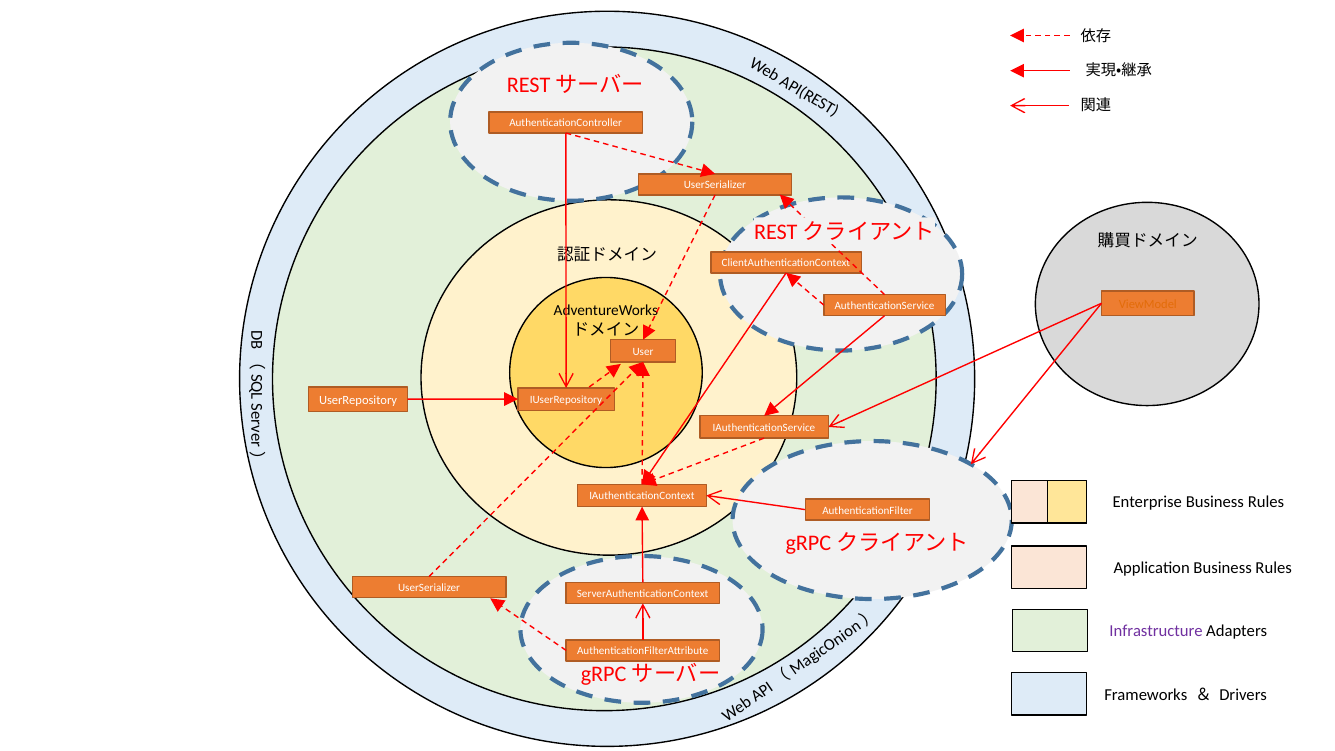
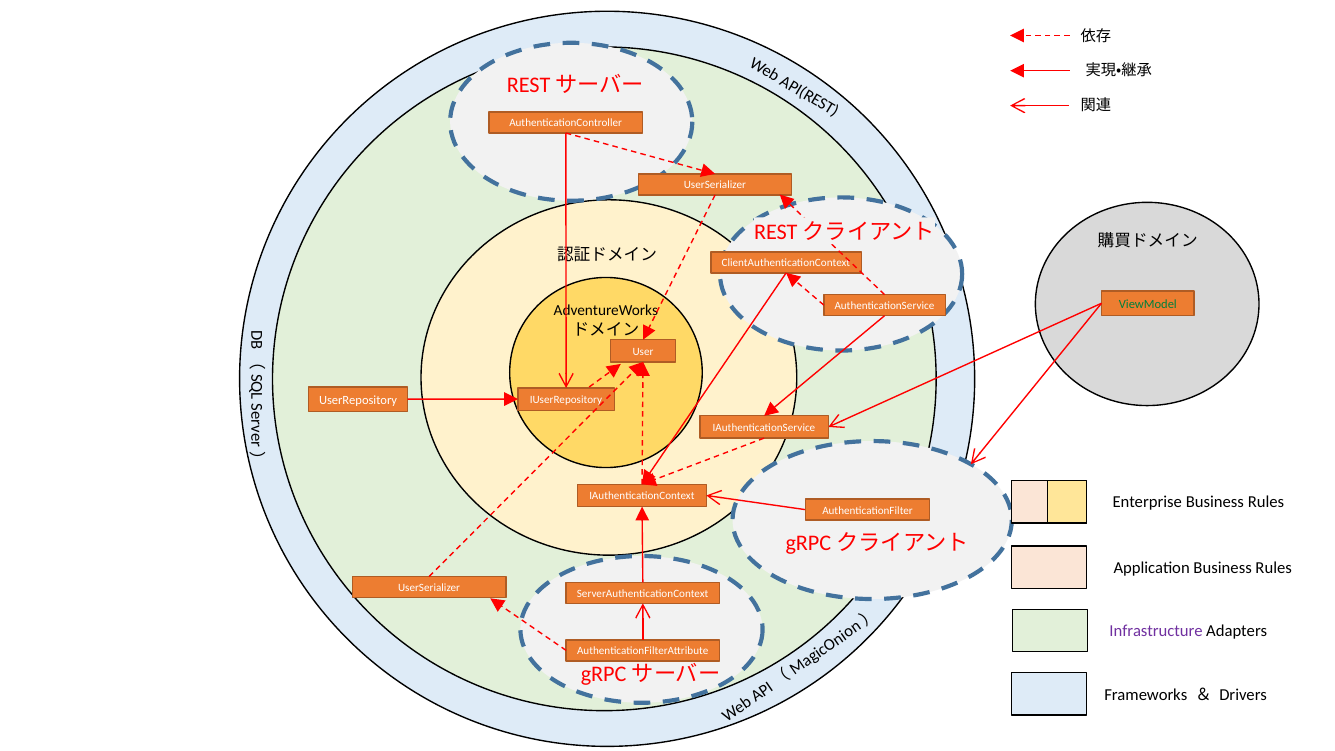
ViewModel colour: orange -> green (1148, 304)
